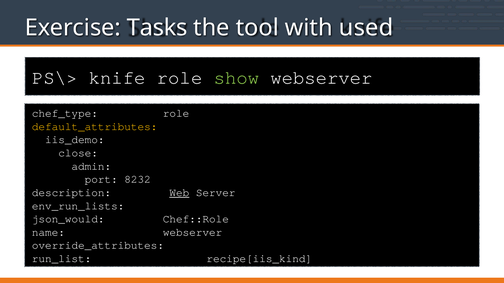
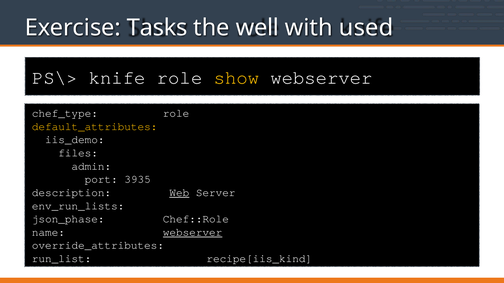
tool: tool -> well (257, 28)
show colour: light green -> yellow (236, 78)
close: close -> files (78, 153)
8232: 8232 -> 3935 (138, 180)
json_would: json_would -> json_phase (68, 219)
webserver underline: none -> present (193, 233)
